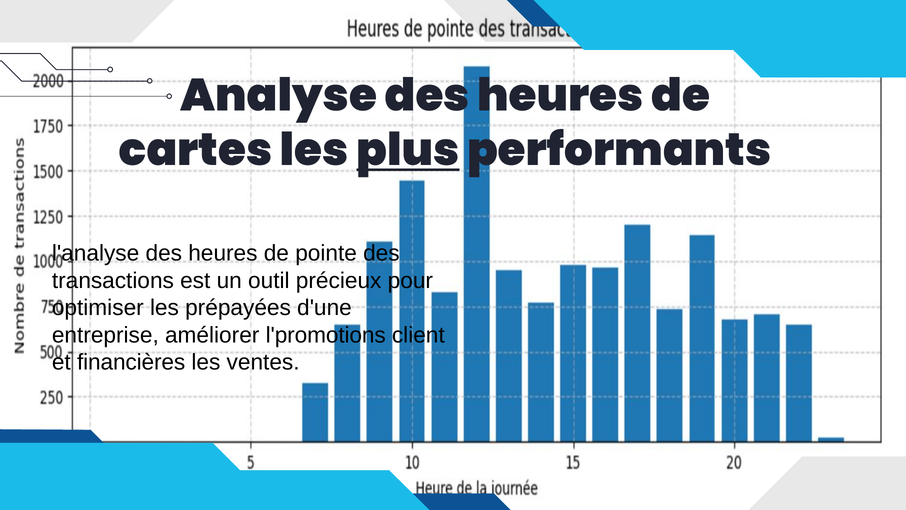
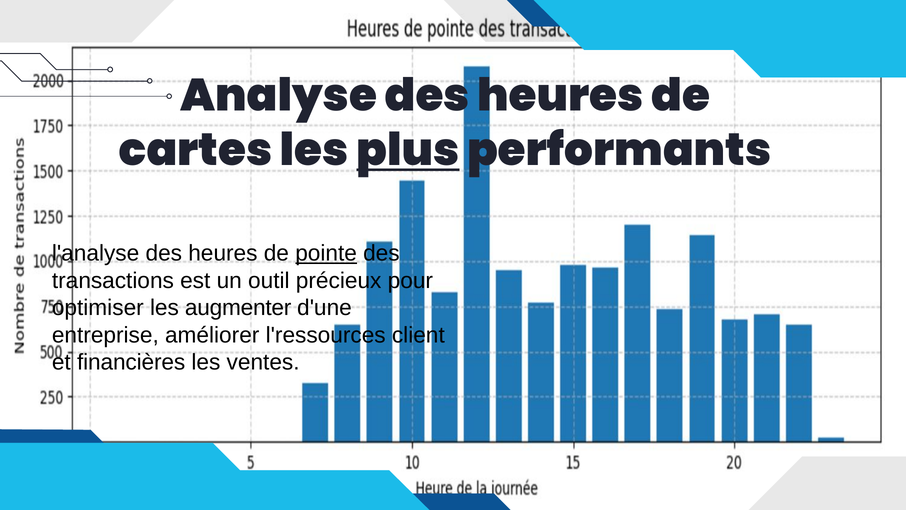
pointe underline: none -> present (326, 253)
prépayées: prépayées -> augmenter (238, 308)
l'promotions: l'promotions -> l'ressources (326, 335)
